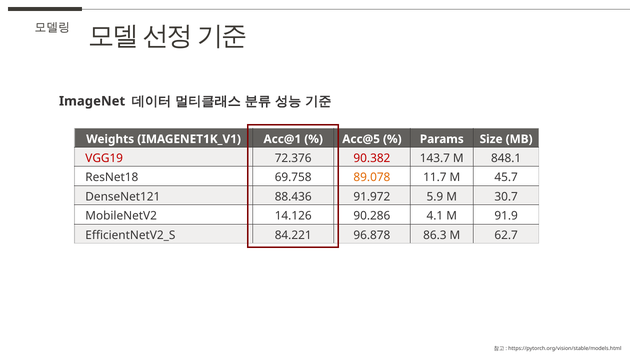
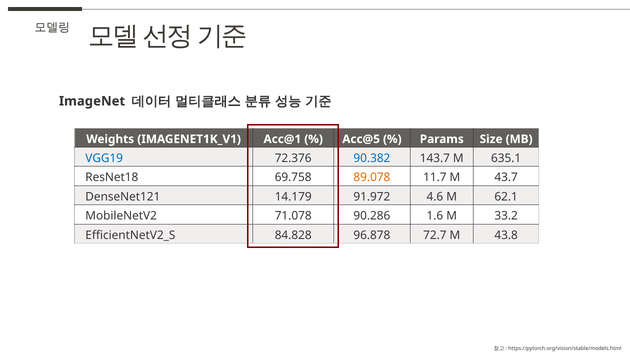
VGG19 colour: red -> blue (104, 158)
90.382 colour: red -> blue (372, 158)
848.1: 848.1 -> 635.1 (506, 158)
45.7: 45.7 -> 43.7 (506, 177)
88.436: 88.436 -> 14.179 (293, 196)
5.9: 5.9 -> 4.6 (435, 196)
30.7: 30.7 -> 62.1 (506, 196)
14.126: 14.126 -> 71.078 (293, 216)
4.1: 4.1 -> 1.6 (435, 216)
91.9: 91.9 -> 33.2 (506, 216)
84.221: 84.221 -> 84.828 (293, 235)
86.3: 86.3 -> 72.7 (435, 235)
62.7: 62.7 -> 43.8 (506, 235)
